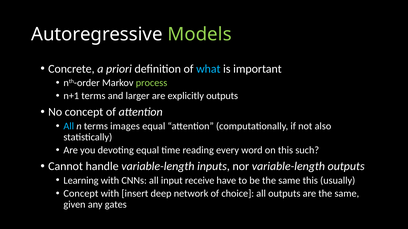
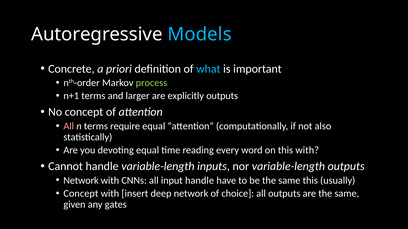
Models colour: light green -> light blue (200, 34)
All colour: light blue -> pink (69, 126)
images: images -> require (125, 126)
this such: such -> with (307, 151)
Learning: Learning -> Network (81, 181)
input receive: receive -> handle (200, 181)
